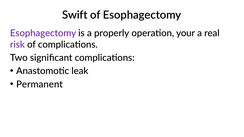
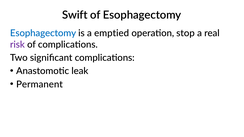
Esophagectomy colour: purple -> blue (43, 33)
properly: properly -> emptied (112, 33)
your: your -> stop (185, 33)
